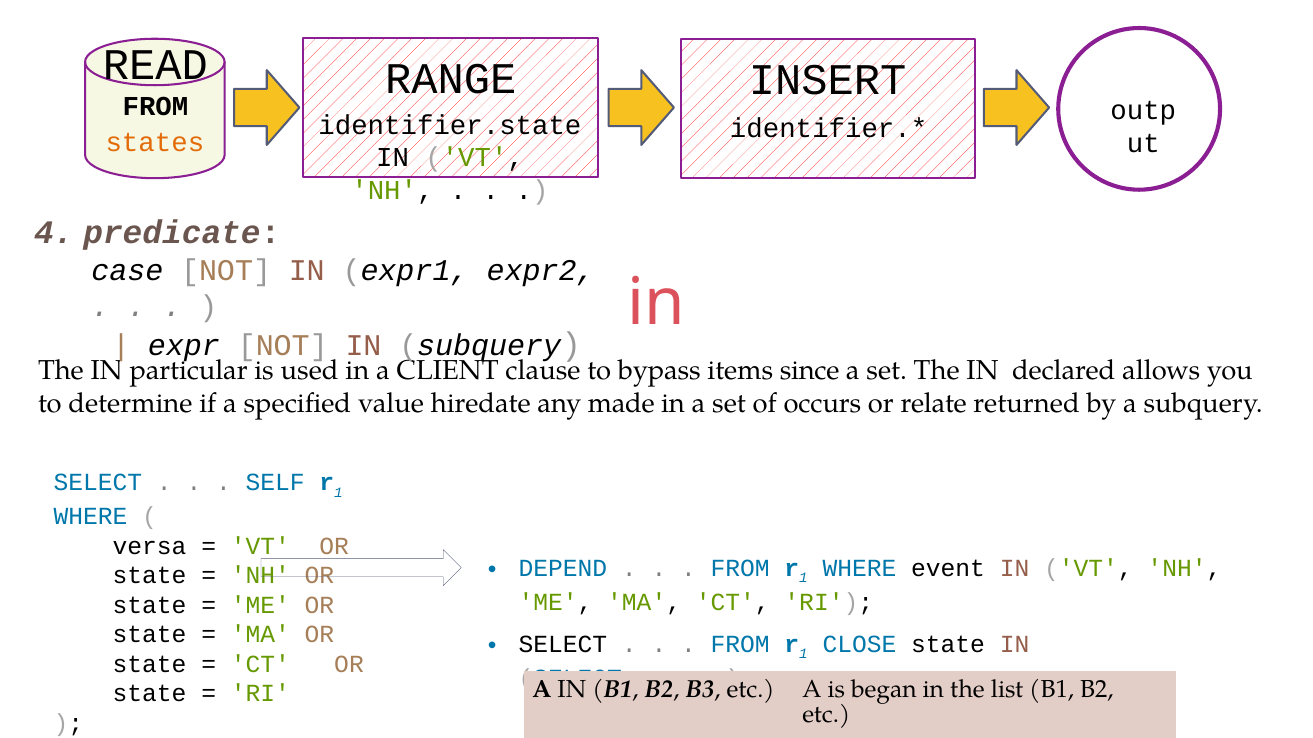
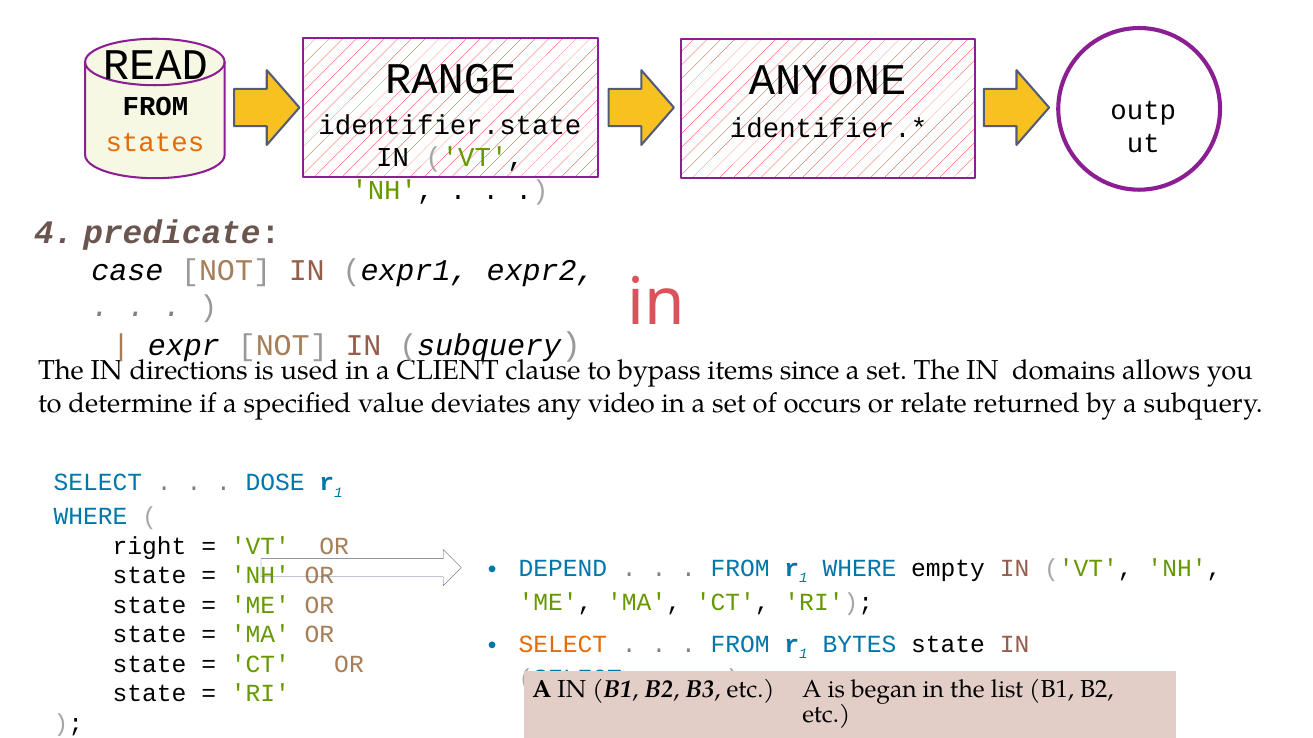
INSERT: INSERT -> ANYONE (828, 80)
particular: particular -> directions (189, 371)
declared: declared -> domains (1064, 371)
hiredate: hiredate -> deviates (481, 404)
made: made -> video (621, 404)
SELF: SELF -> DOSE (275, 483)
versa: versa -> right (150, 546)
event: event -> empty (948, 569)
SELECT colour: black -> orange (563, 645)
CLOSE: CLOSE -> BYTES (859, 645)
